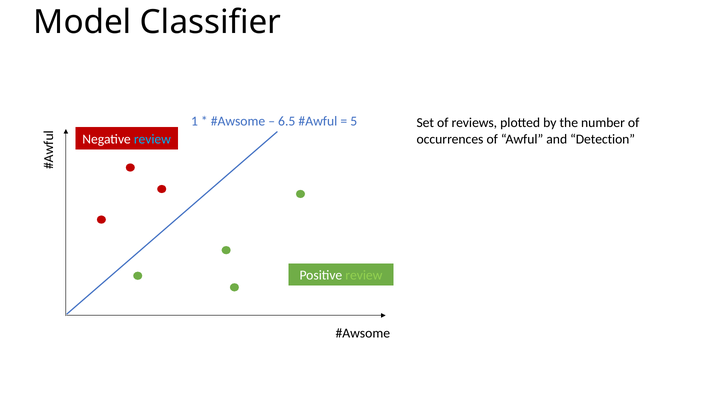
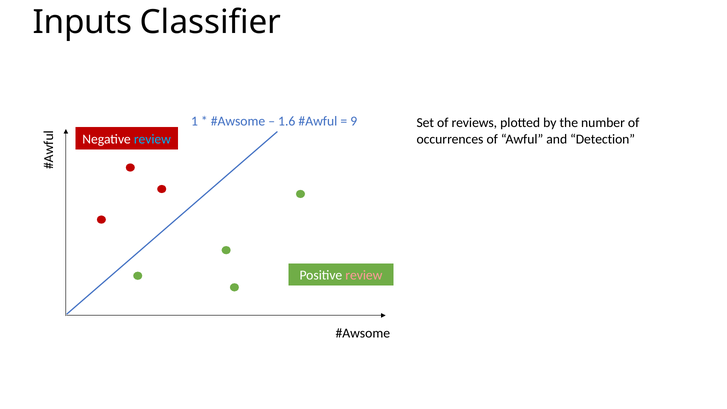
Model: Model -> Inputs (82, 22)
6.5: 6.5 -> 1.6 (287, 121)
5: 5 -> 9 (354, 121)
review colour: light green -> pink (364, 275)
